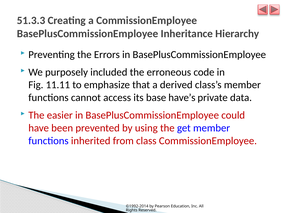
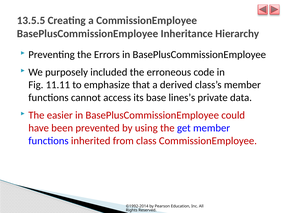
51.3.3: 51.3.3 -> 13.5.5 (31, 20)
have’s: have’s -> lines’s (182, 98)
